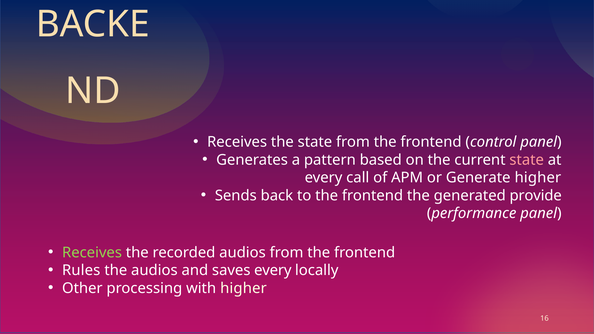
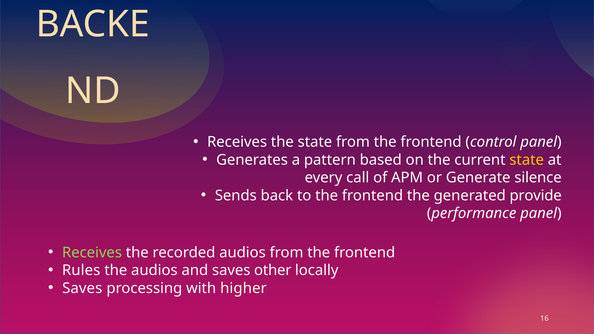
state colour: pink -> yellow (527, 160)
Generate higher: higher -> silence (538, 178)
saves every: every -> other (273, 270)
Other: Other -> Saves (82, 288)
